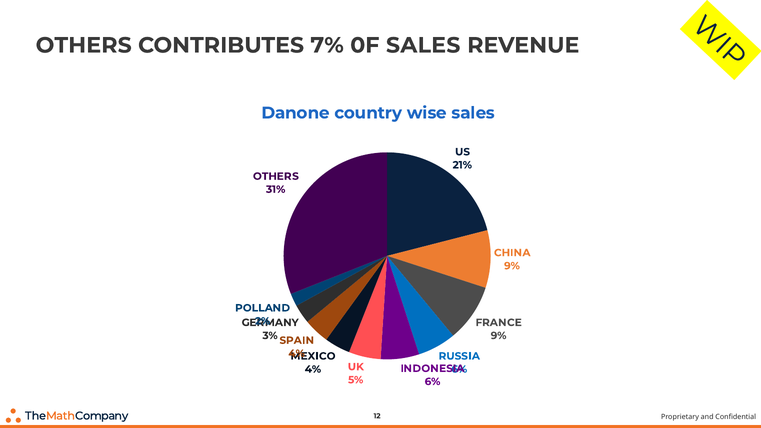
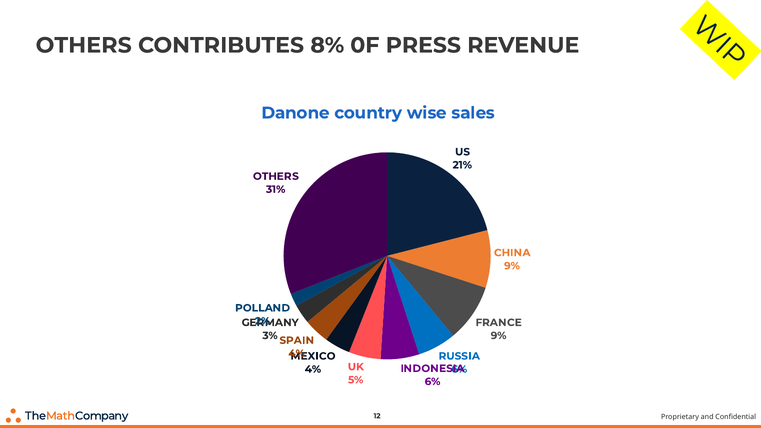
7%: 7% -> 8% (327, 45)
0F SALES: SALES -> PRESS (423, 45)
